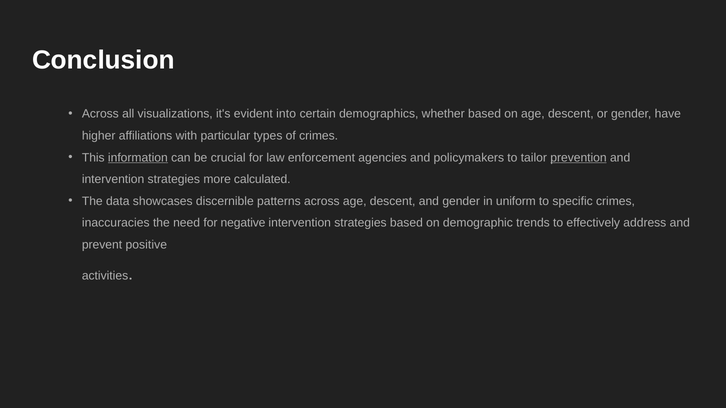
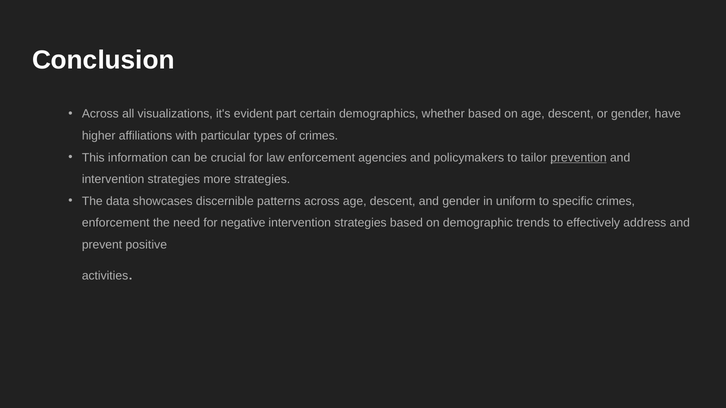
into: into -> part (286, 114)
information underline: present -> none (138, 158)
more calculated: calculated -> strategies (262, 179)
inaccuracies: inaccuracies -> enforcement (116, 223)
